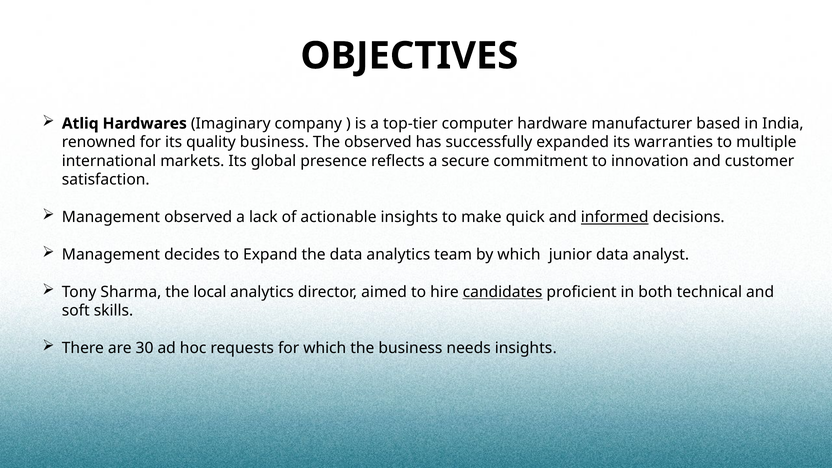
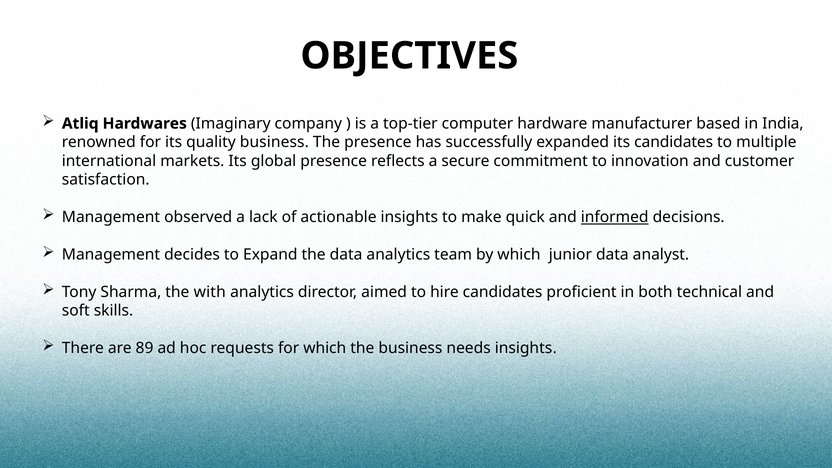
The observed: observed -> presence (378, 142)
its warranties: warranties -> candidates (674, 142)
local: local -> with (210, 292)
candidates underline: present -> none (503, 292)
30: 30 -> 89 (144, 348)
